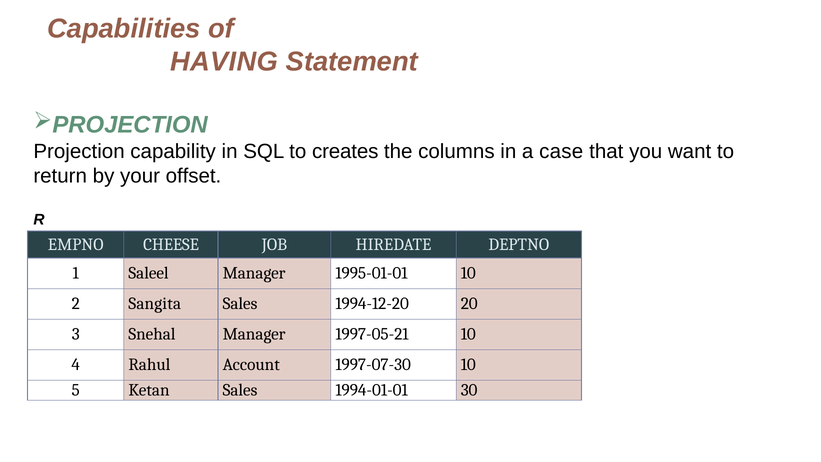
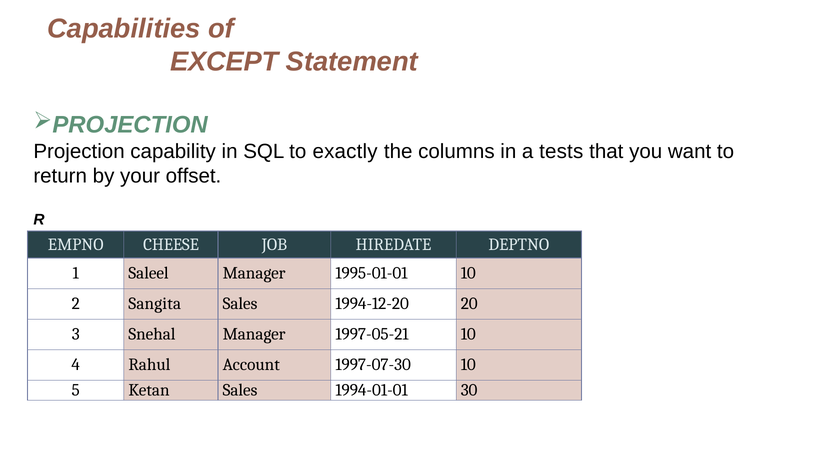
HAVING: HAVING -> EXCEPT (224, 62)
creates: creates -> exactly (345, 151)
case: case -> tests (561, 151)
